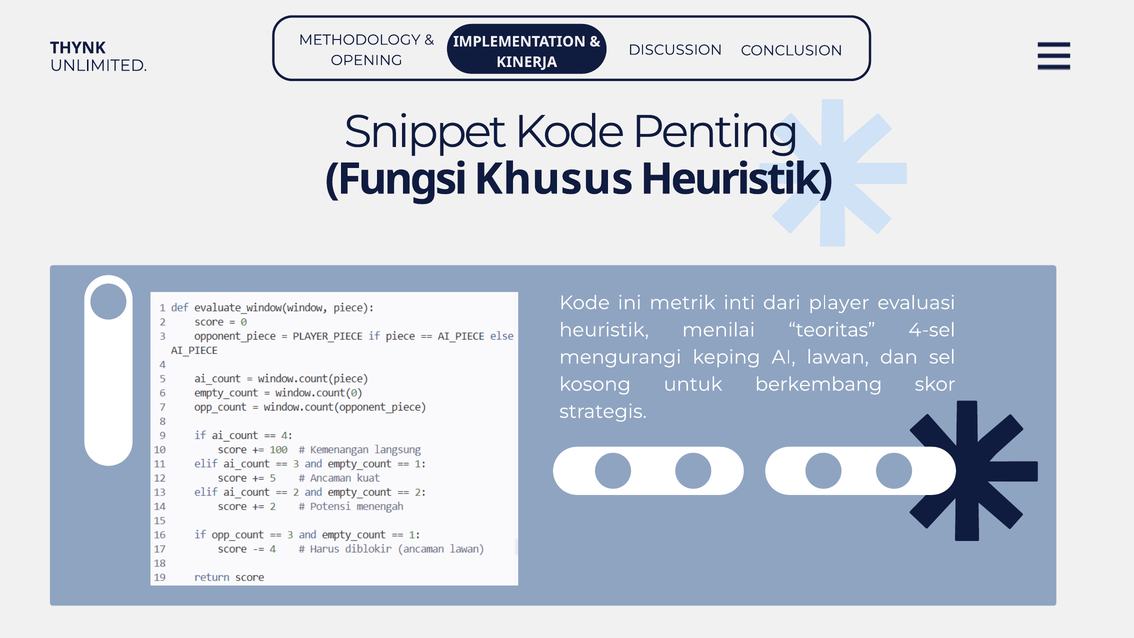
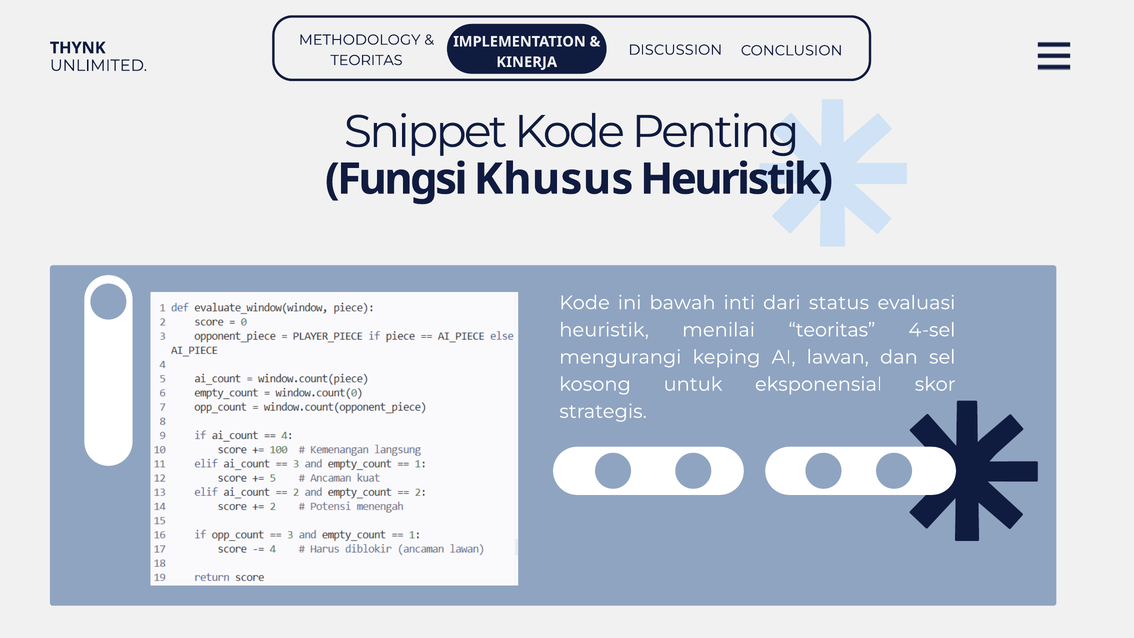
OPENING: OPENING -> TEORITAS (367, 60)
metrik: metrik -> bawah (682, 303)
player: player -> status (839, 303)
berkembang: berkembang -> eksponensial (819, 384)
